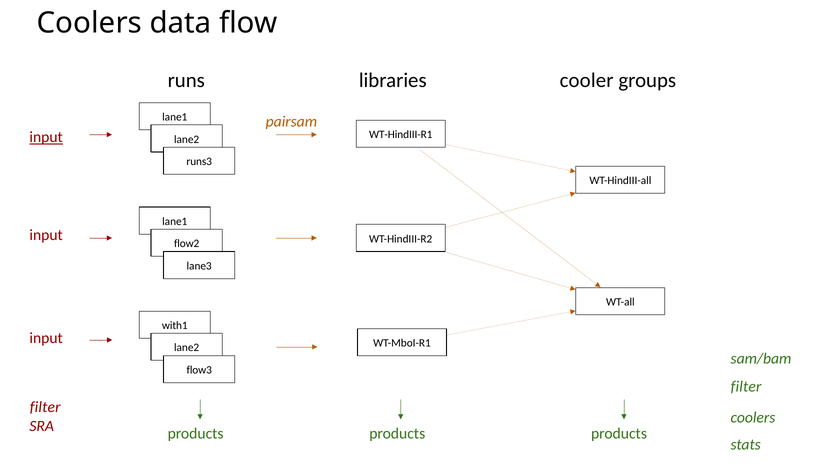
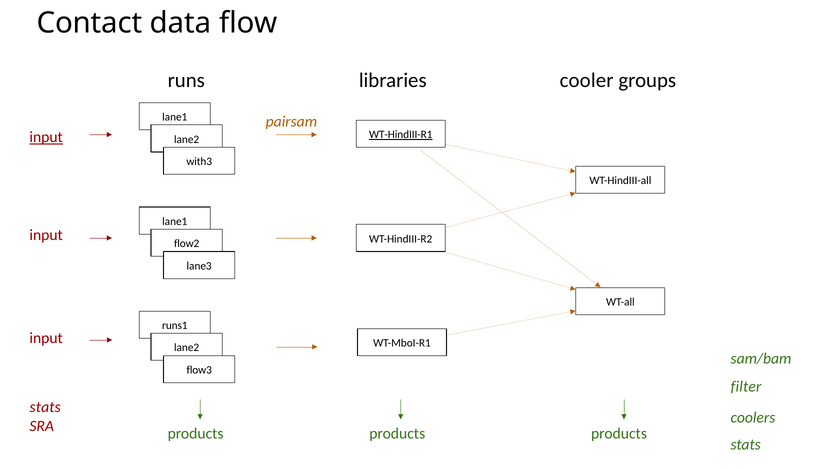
Coolers: Coolers -> Contact (89, 23)
WT-HindIII-R1 underline: none -> present (401, 134)
runs3: runs3 -> with3 (199, 162)
with1: with1 -> runs1 (175, 325)
filter: filter -> stats (45, 407)
